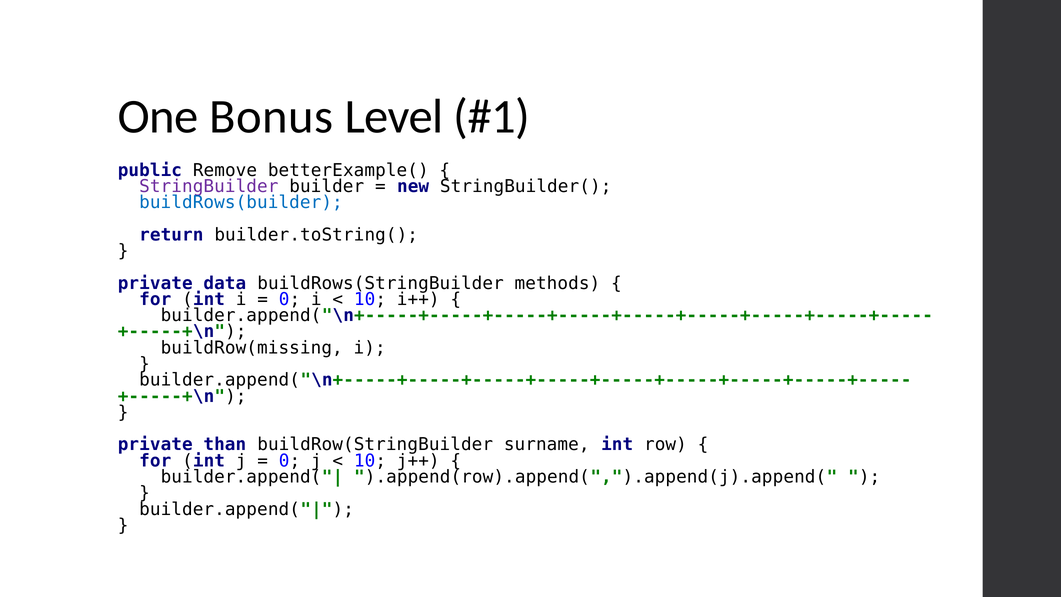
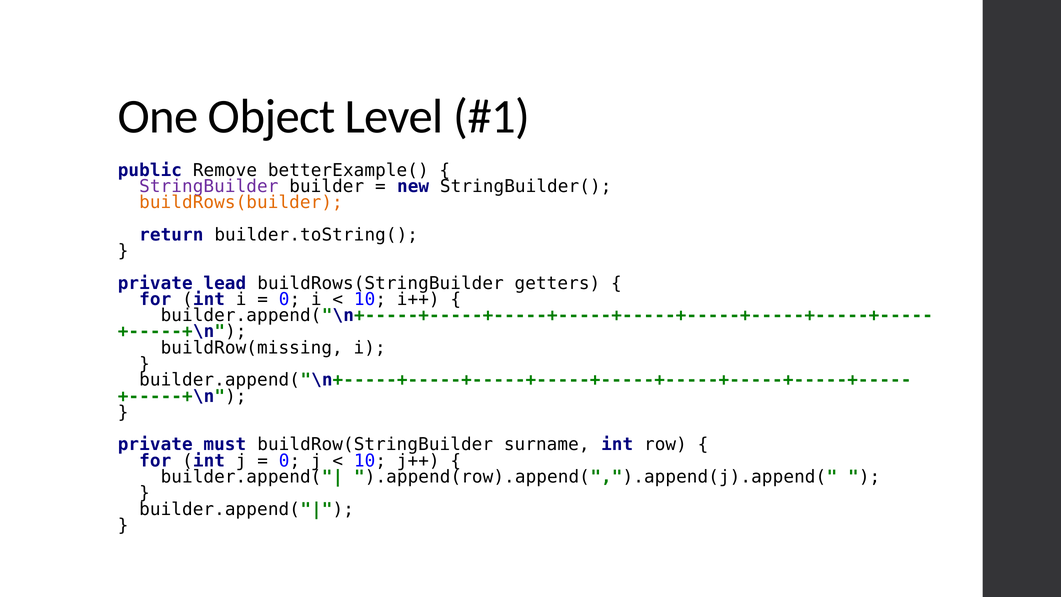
Bonus: Bonus -> Object (272, 117)
buildRows(builder colour: blue -> orange (241, 202)
data: data -> lead (225, 283)
methods: methods -> getters (557, 283)
than: than -> must (225, 444)
